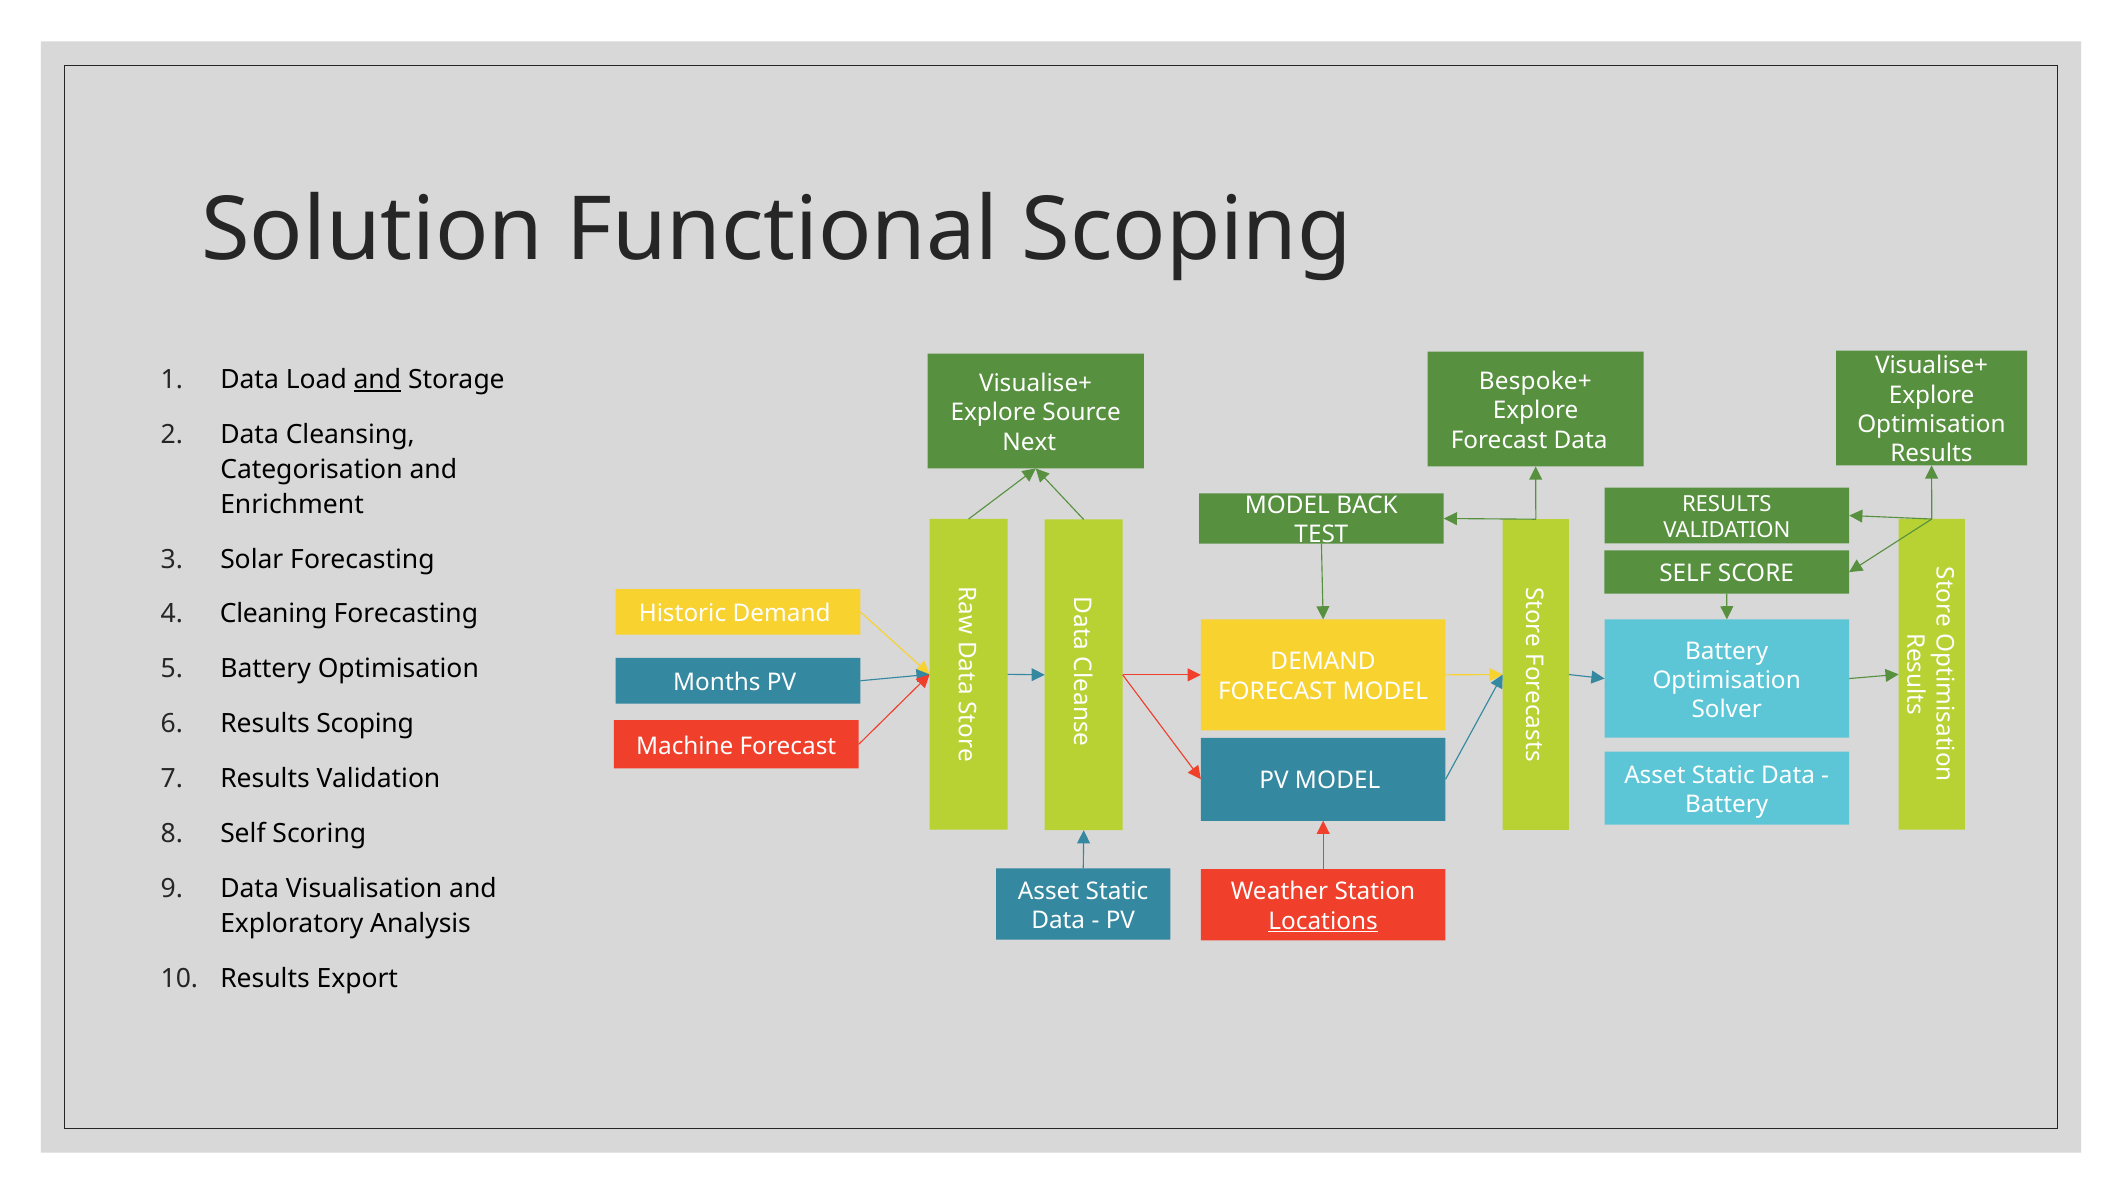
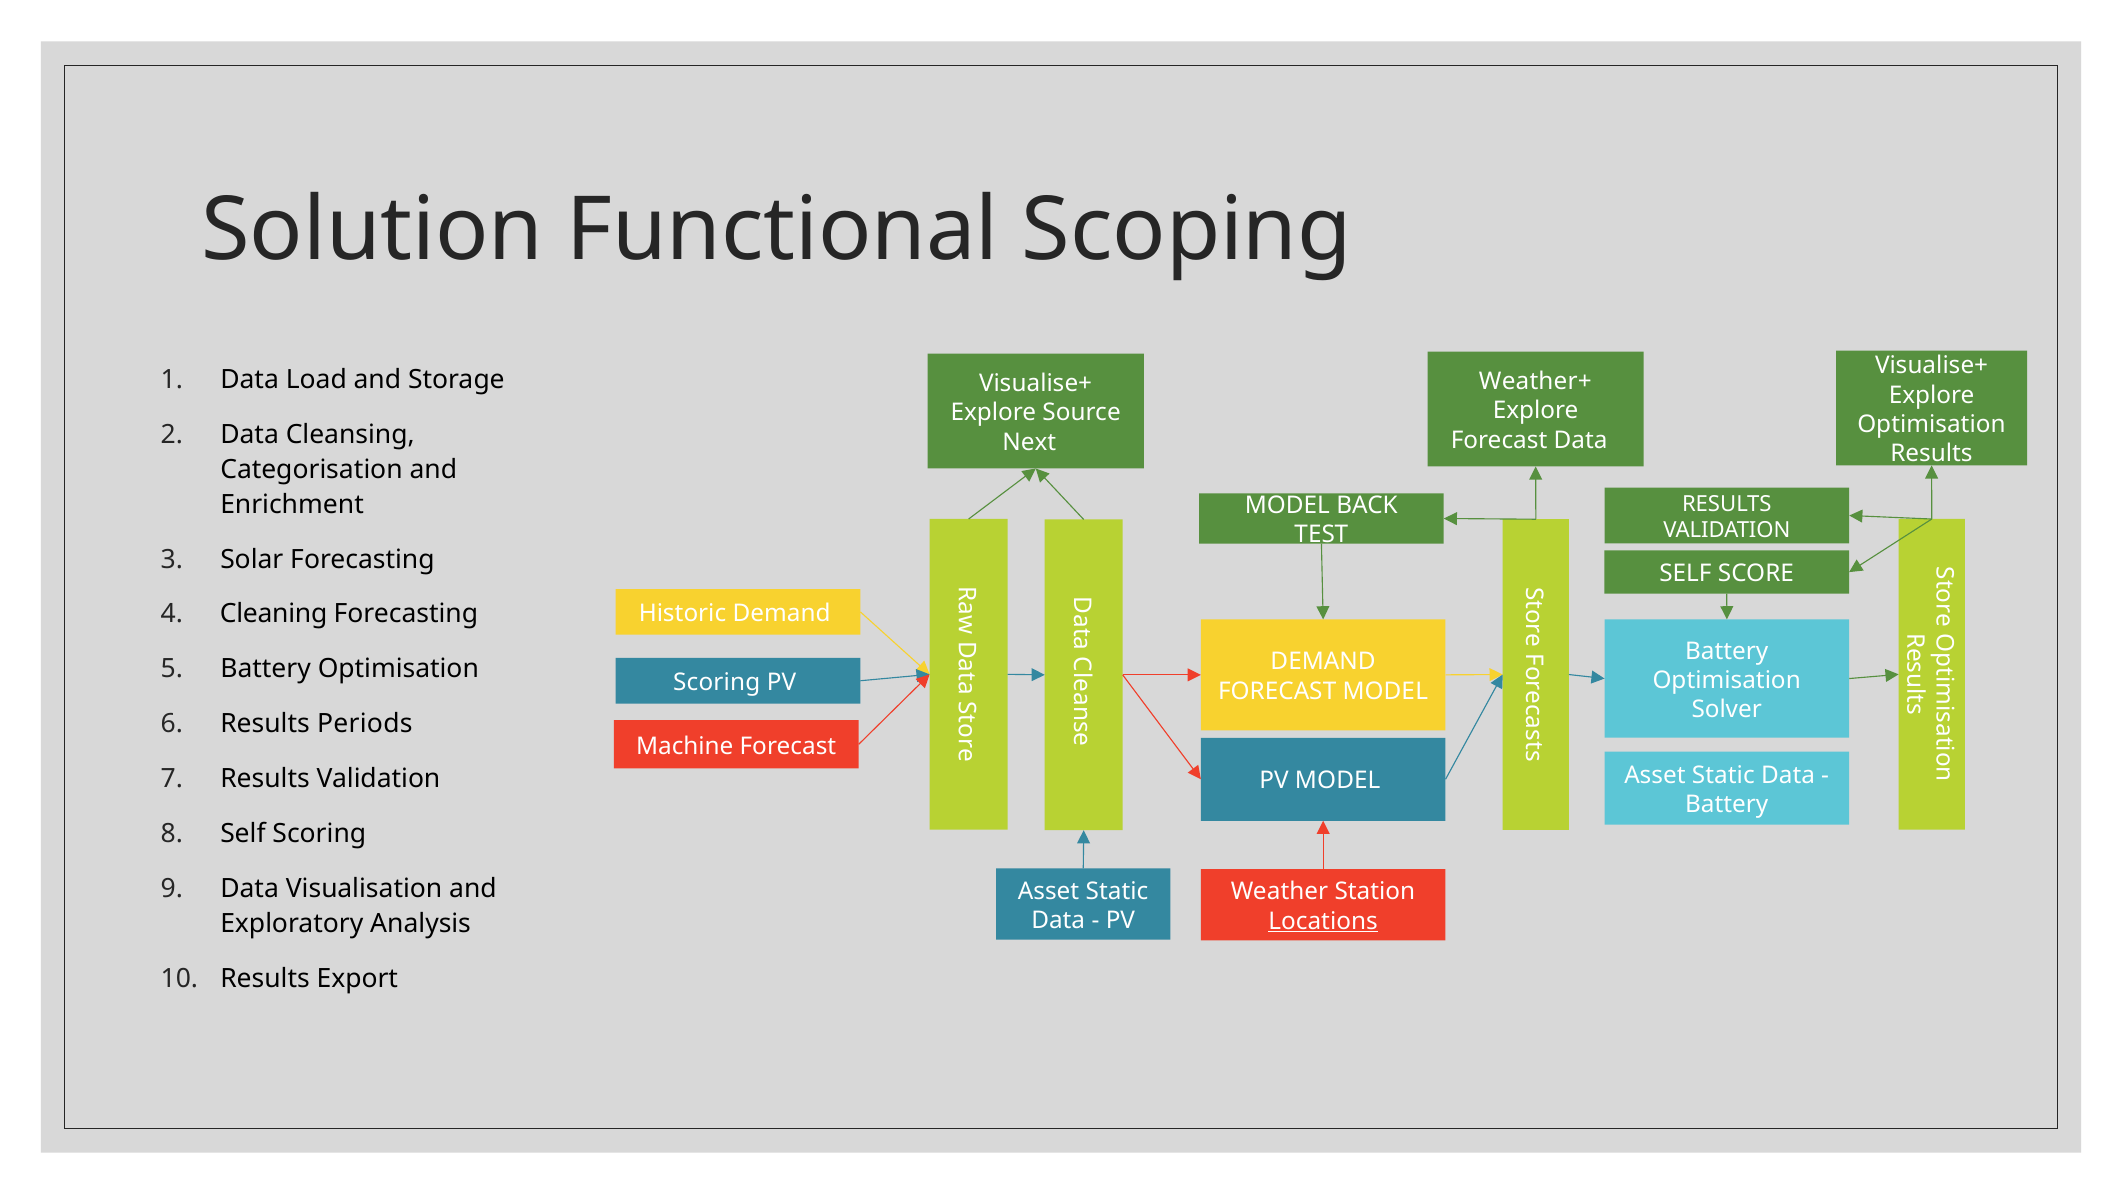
and underline: present -> none (377, 379)
Bespoke+: Bespoke+ -> Weather+ (1535, 381)
Months: Months -> Scoring (717, 682)
Results Scoping: Scoping -> Periods (365, 724)
